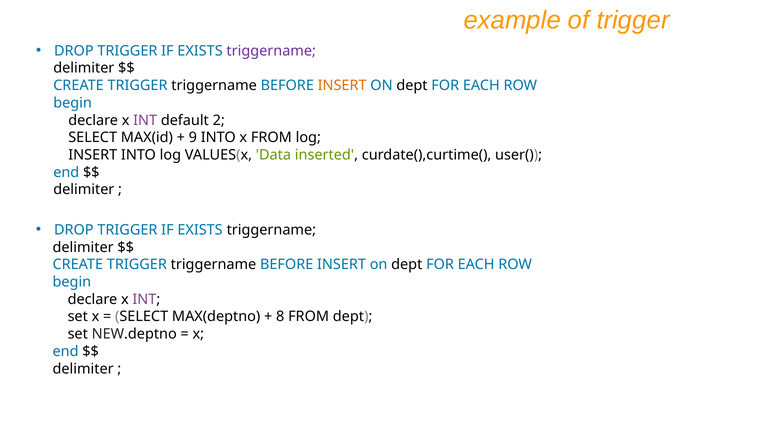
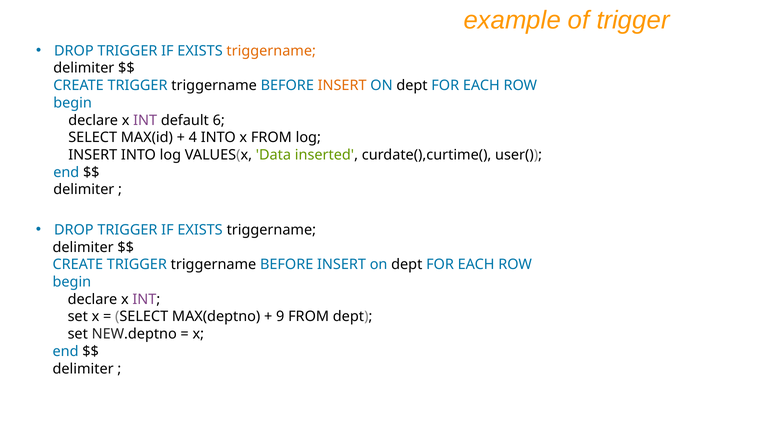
triggername colour: purple -> orange (271, 51)
2: 2 -> 6 (219, 120)
9: 9 -> 4 (193, 138)
8: 8 -> 9 (280, 317)
